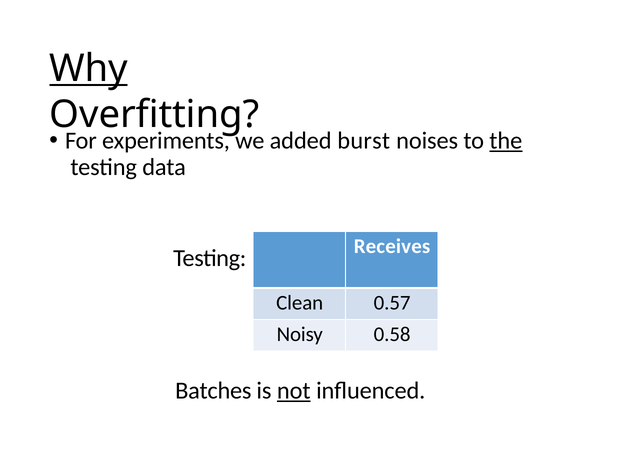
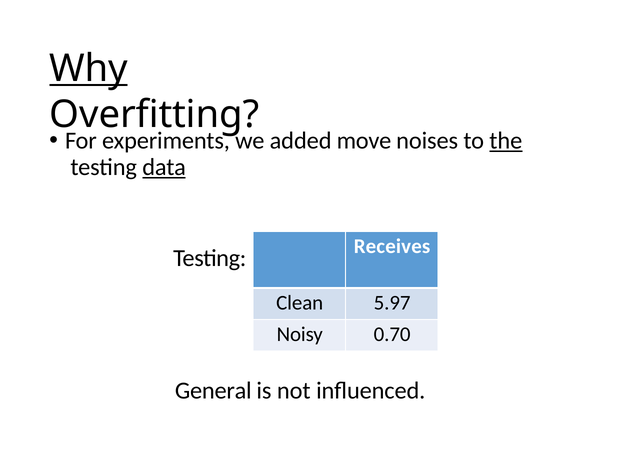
burst: burst -> move (364, 141)
data underline: none -> present (164, 167)
0.57: 0.57 -> 5.97 (392, 302)
0.58: 0.58 -> 0.70 (392, 334)
Batches: Batches -> General (213, 390)
not underline: present -> none (294, 390)
